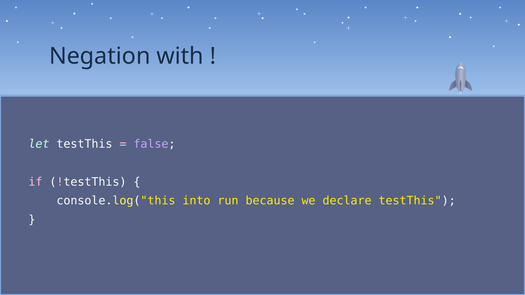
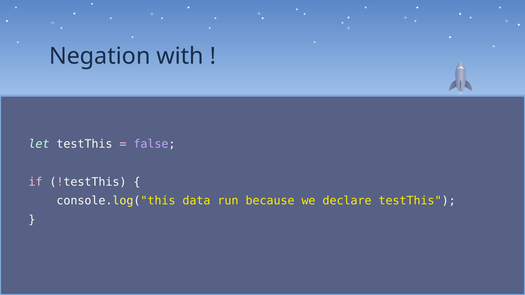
into: into -> data (196, 201)
